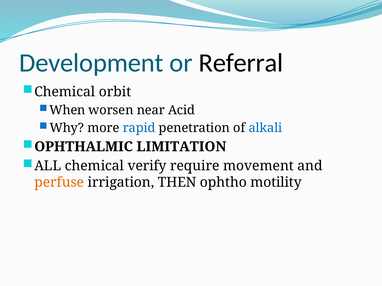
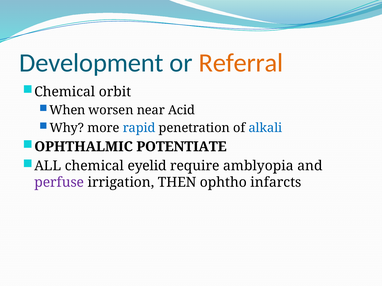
Referral colour: black -> orange (241, 63)
LIMITATION: LIMITATION -> POTENTIATE (182, 147)
verify: verify -> eyelid (147, 166)
movement: movement -> amblyopia (258, 166)
perfuse colour: orange -> purple (59, 183)
motility: motility -> infarcts (276, 183)
